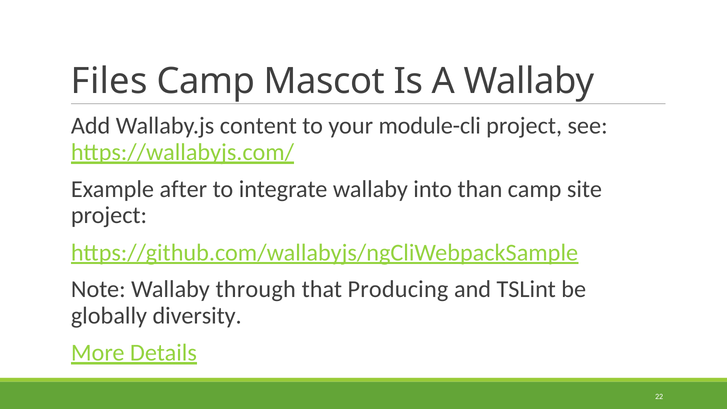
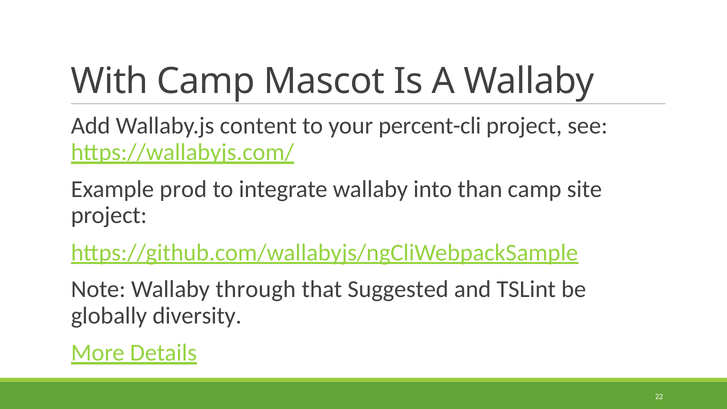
Files: Files -> With (110, 81)
module-cli: module-cli -> percent-cli (430, 126)
after: after -> prod (183, 189)
Producing: Producing -> Suggested (398, 289)
